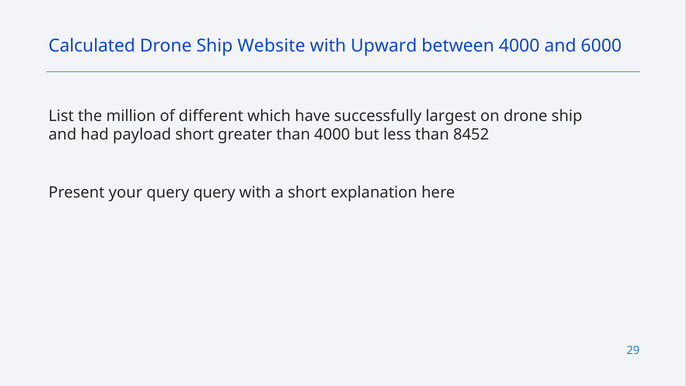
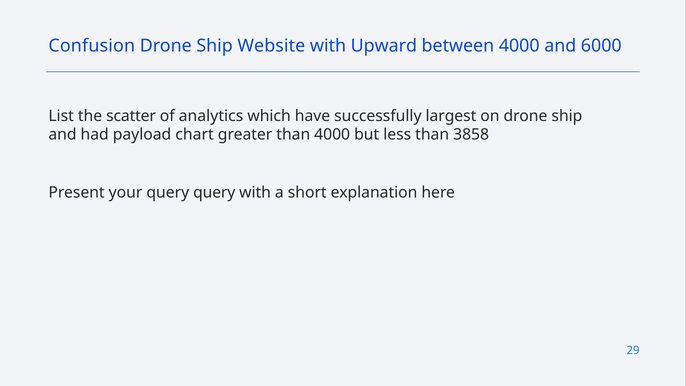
Calculated: Calculated -> Confusion (92, 46)
million: million -> scatter (131, 116)
different: different -> analytics (211, 116)
payload short: short -> chart (195, 135)
8452: 8452 -> 3858 (471, 135)
